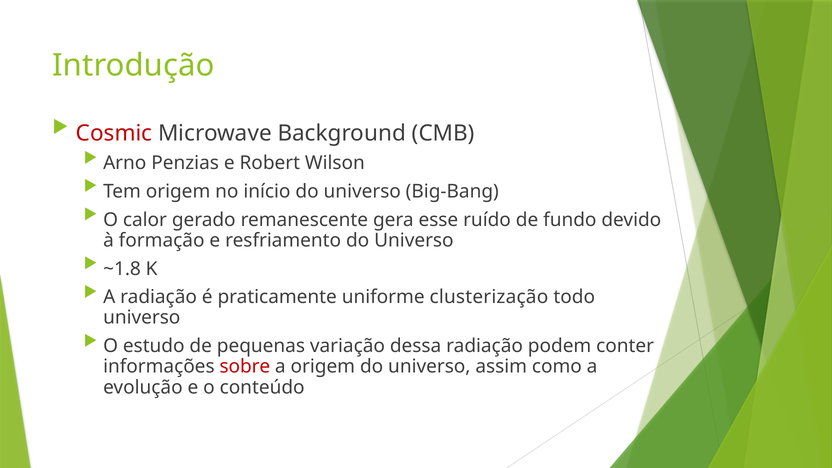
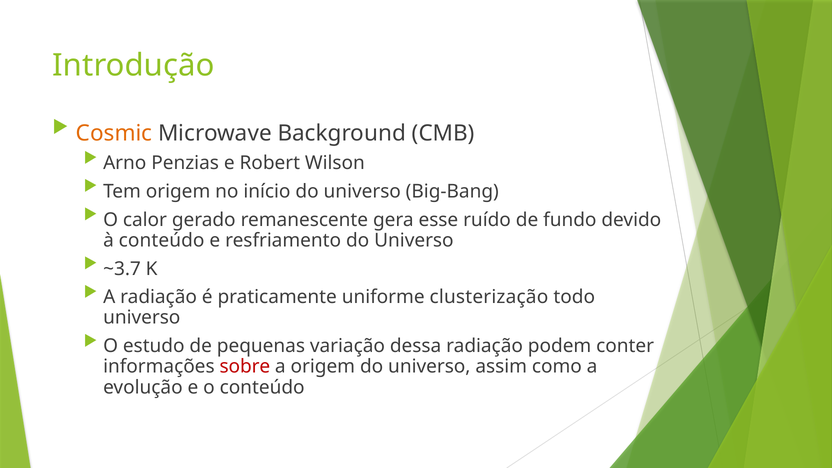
Cosmic colour: red -> orange (114, 133)
à formação: formação -> conteúdo (162, 240)
~1.8: ~1.8 -> ~3.7 (122, 269)
